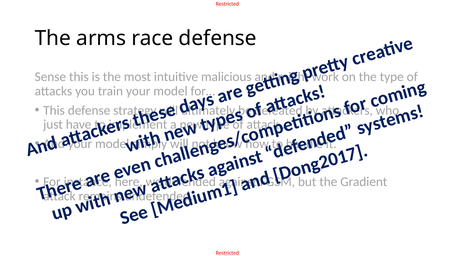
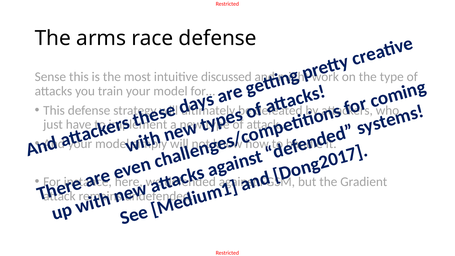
malicious: malicious -> discussed (226, 77)
